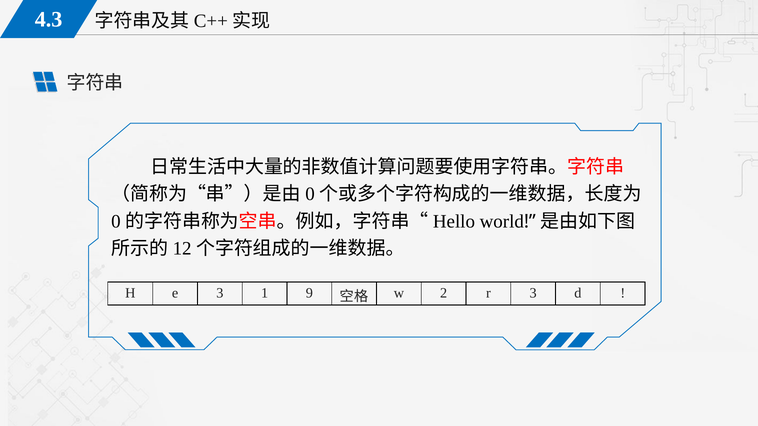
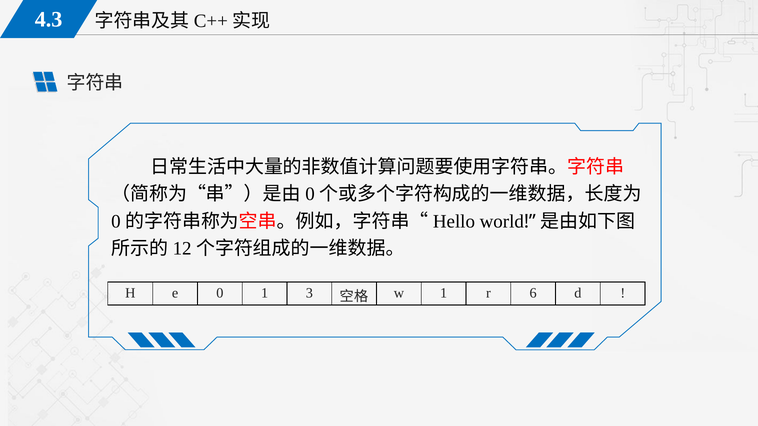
e 3: 3 -> 0 (220, 293)
9: 9 -> 3 (309, 293)
w 2: 2 -> 1 (444, 293)
r 3: 3 -> 6 (533, 293)
